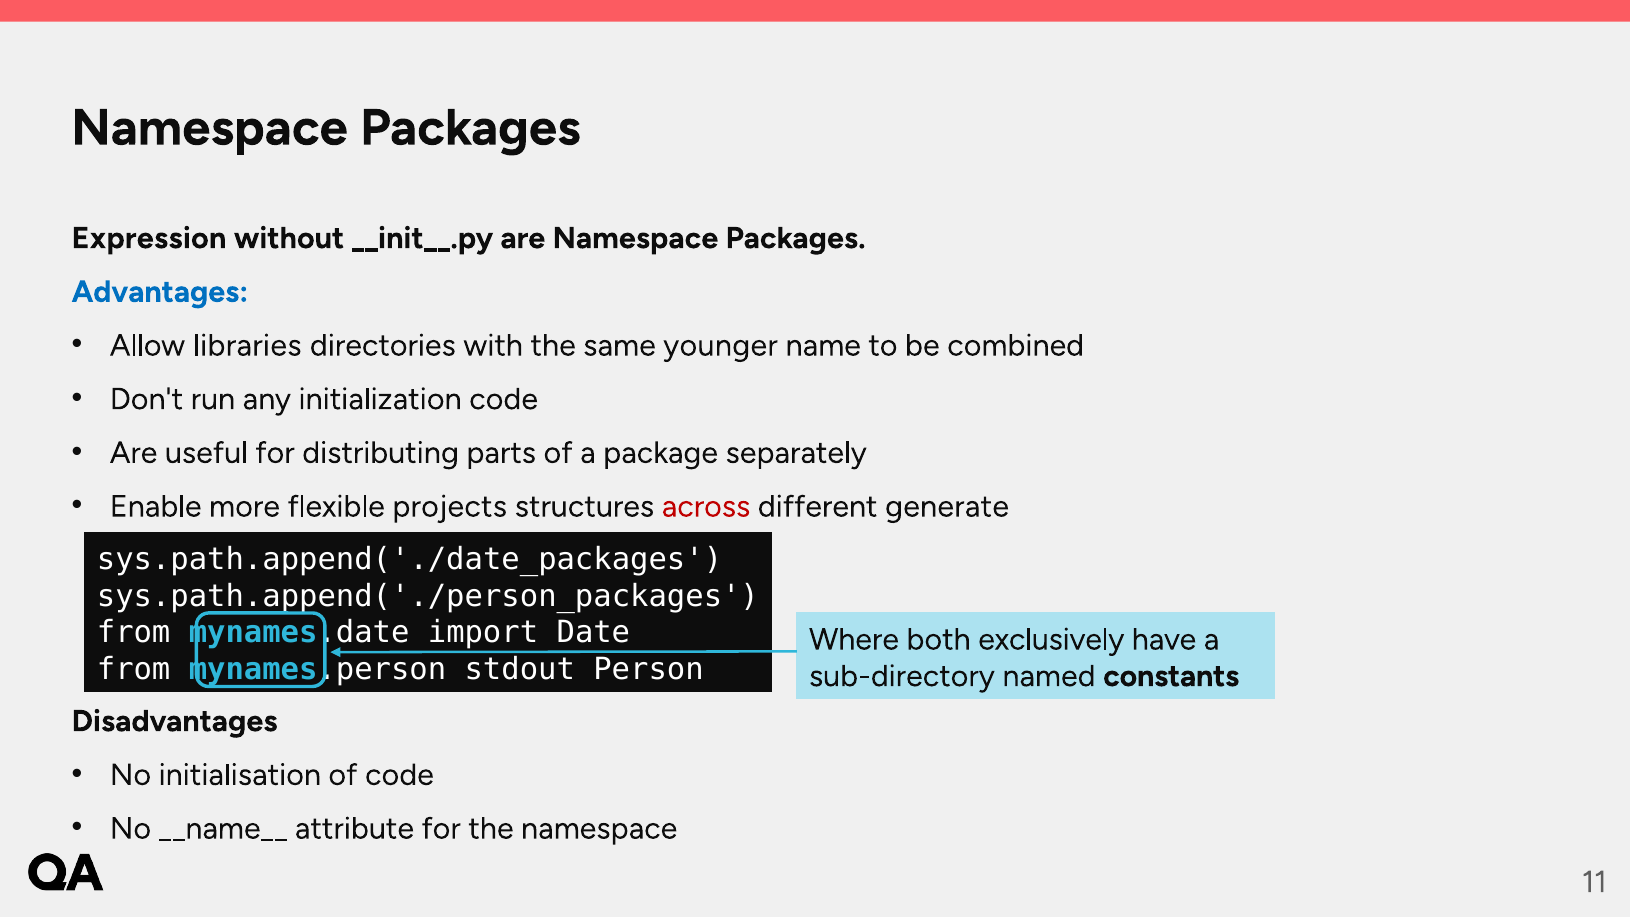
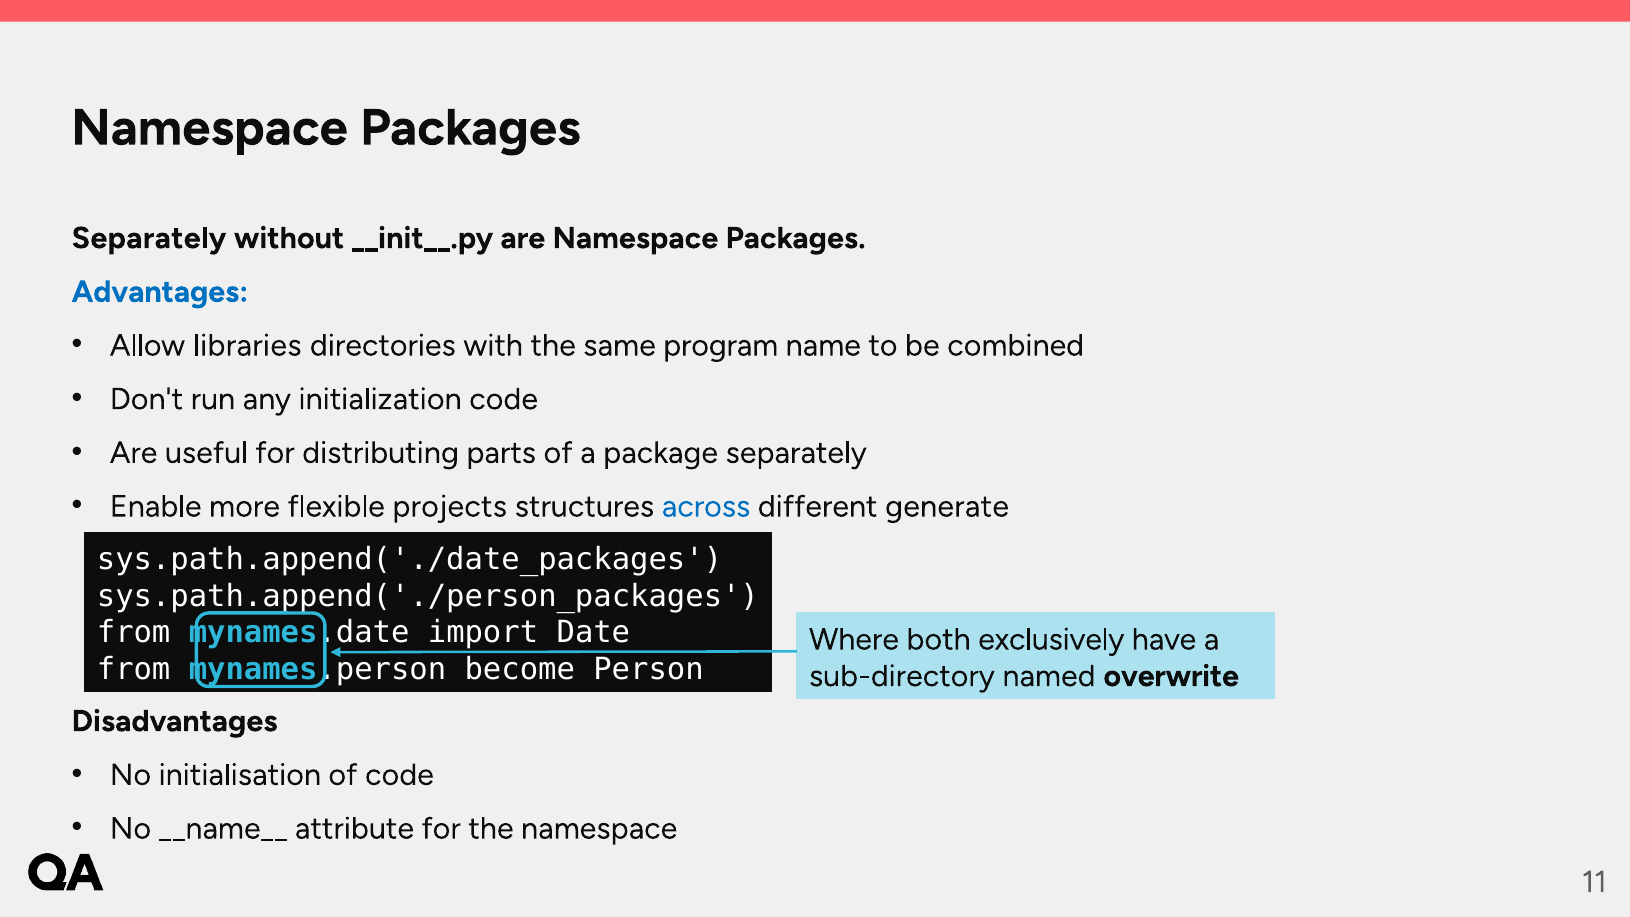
Expression: Expression -> Separately (149, 238)
younger: younger -> program (721, 345)
across colour: red -> blue (706, 506)
stdout: stdout -> become (520, 669)
constants: constants -> overwrite (1171, 676)
